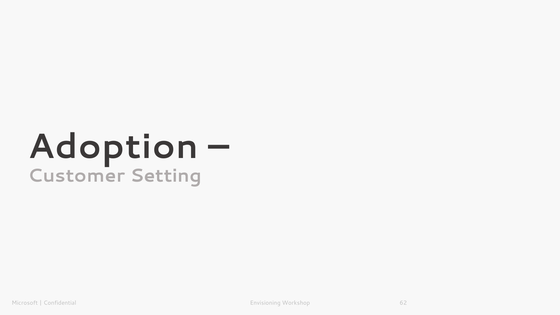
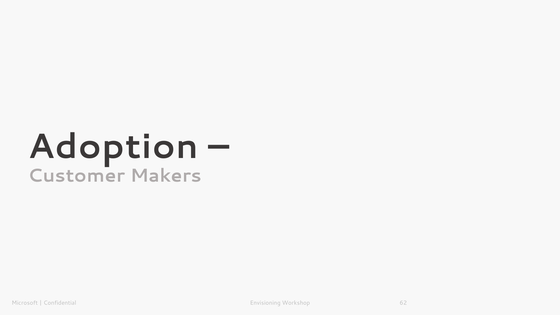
Setting: Setting -> Makers (166, 176)
